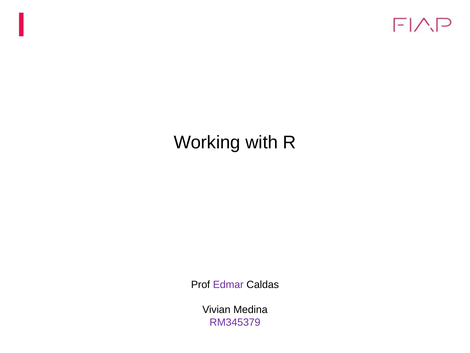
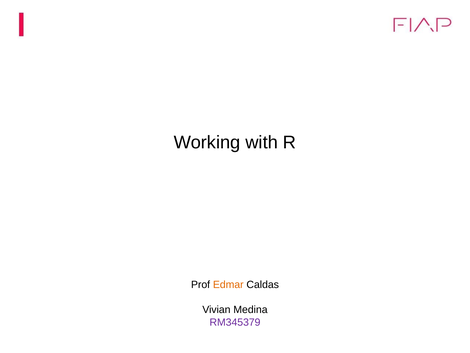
Edmar colour: purple -> orange (228, 284)
